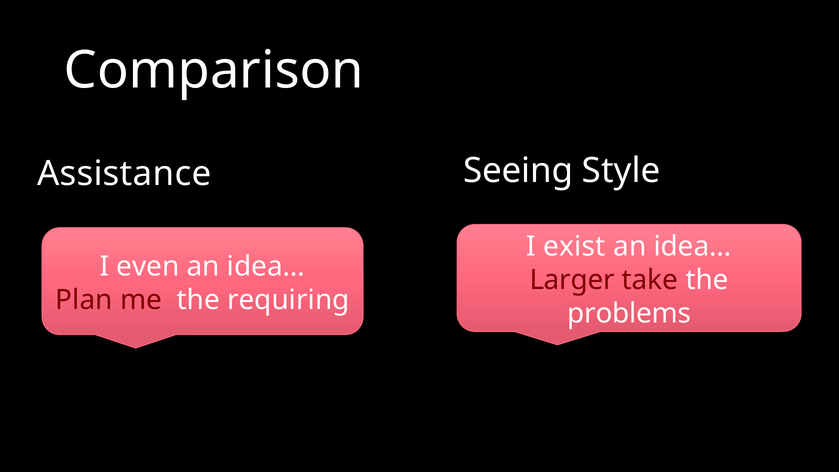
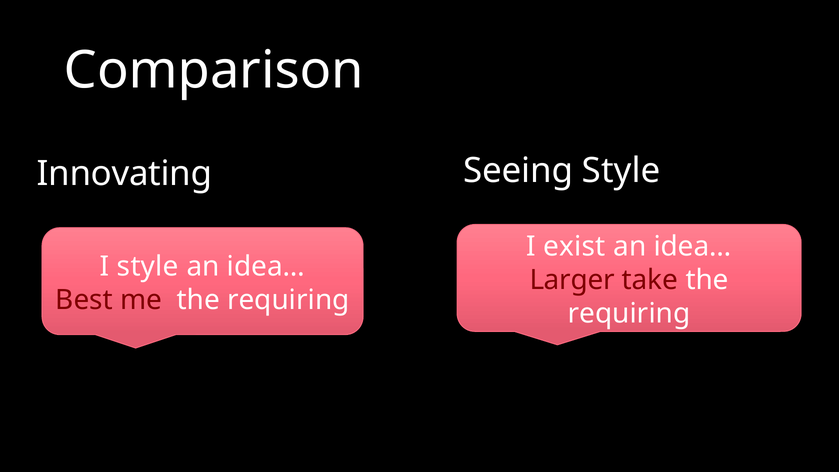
Assistance: Assistance -> Innovating (125, 174)
I even: even -> style (148, 266)
Plan: Plan -> Best (84, 300)
problems: problems -> requiring (629, 313)
